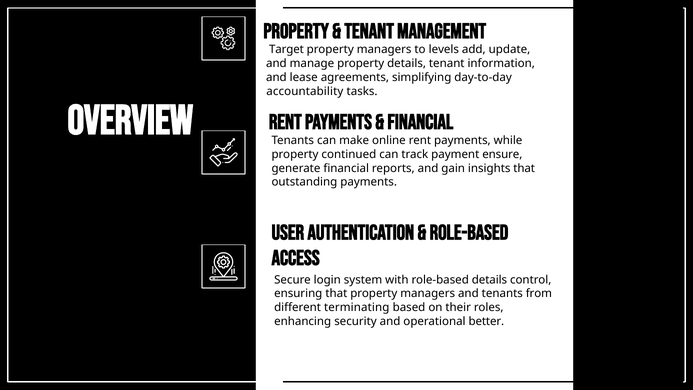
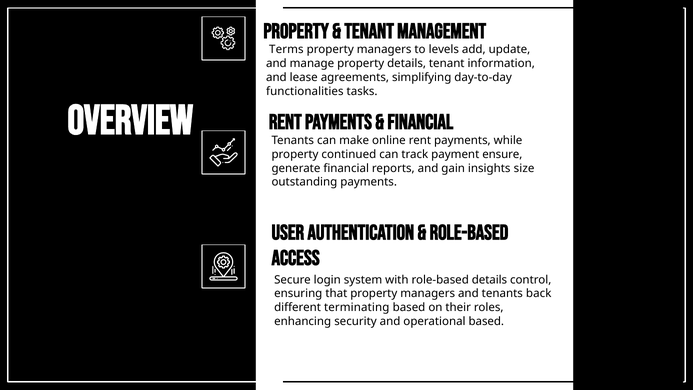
Target: Target -> Terms (286, 50)
accountability: accountability -> functionalities (305, 91)
insights that: that -> size (524, 168)
from: from -> back (539, 294)
operational better: better -> based (486, 321)
